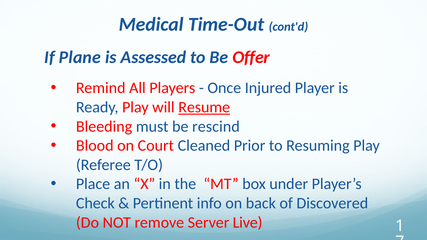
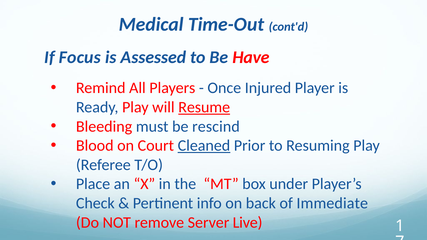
Plane: Plane -> Focus (80, 57)
Offer: Offer -> Have (251, 57)
Cleaned underline: none -> present (204, 146)
Discovered: Discovered -> Immediate (332, 203)
